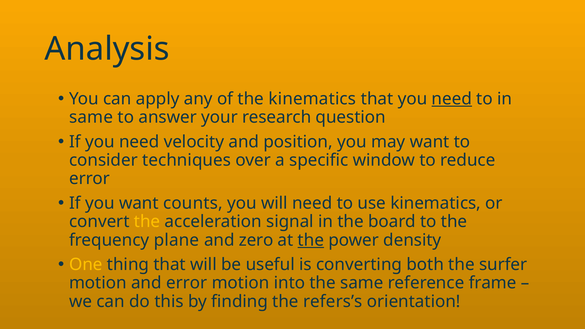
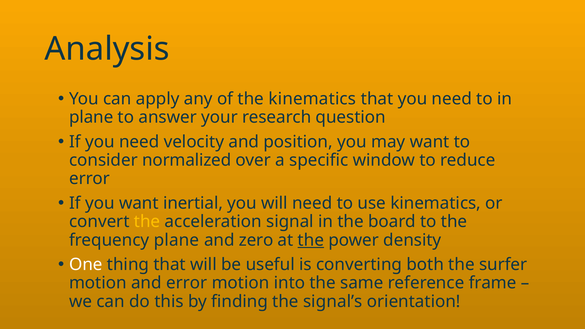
need underline: present -> none (452, 99)
same: same -> plane (91, 117)
techniques: techniques -> normalized (187, 160)
counts: counts -> inertial (193, 203)
One colour: yellow -> white (86, 265)
refers’s: refers’s -> signal’s (333, 302)
